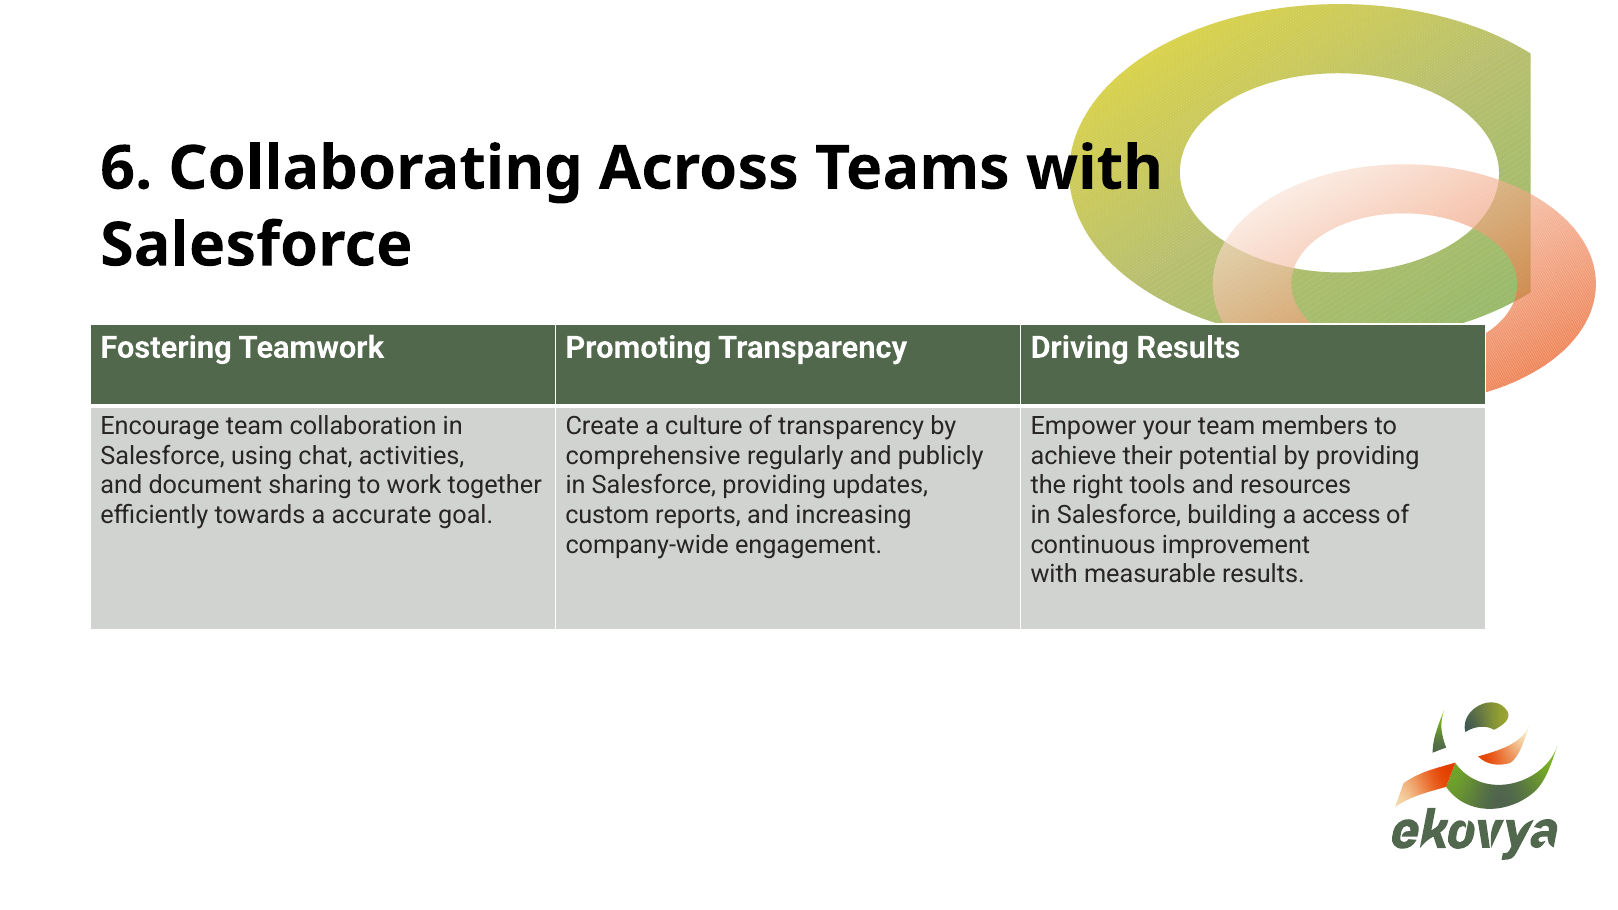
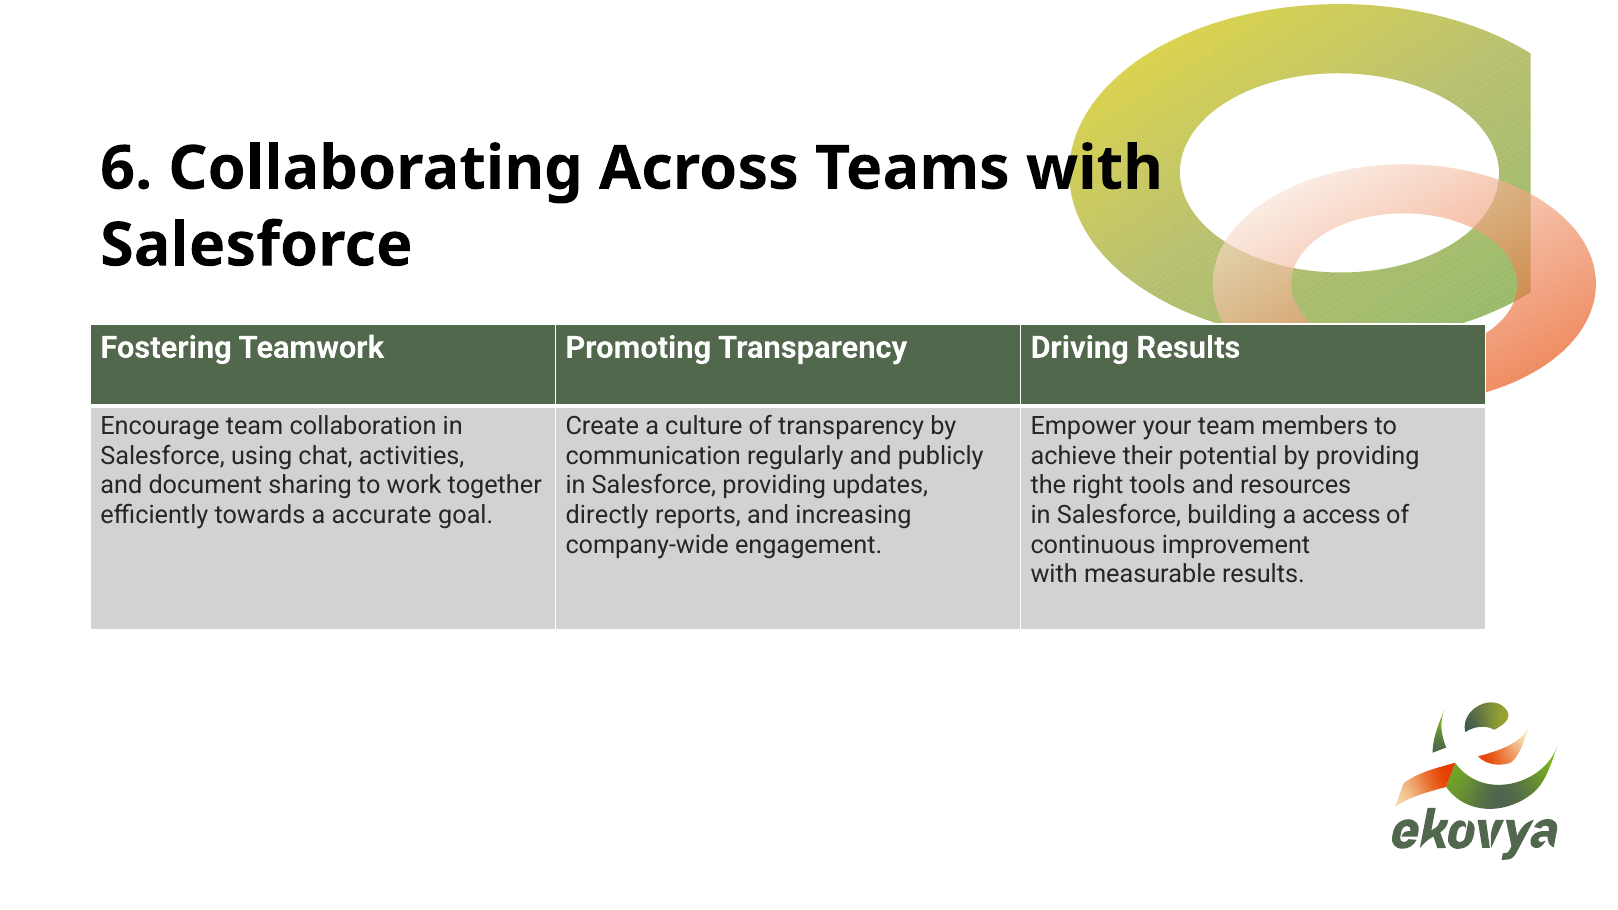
comprehensive: comprehensive -> communication (653, 456)
custom: custom -> directly (607, 515)
